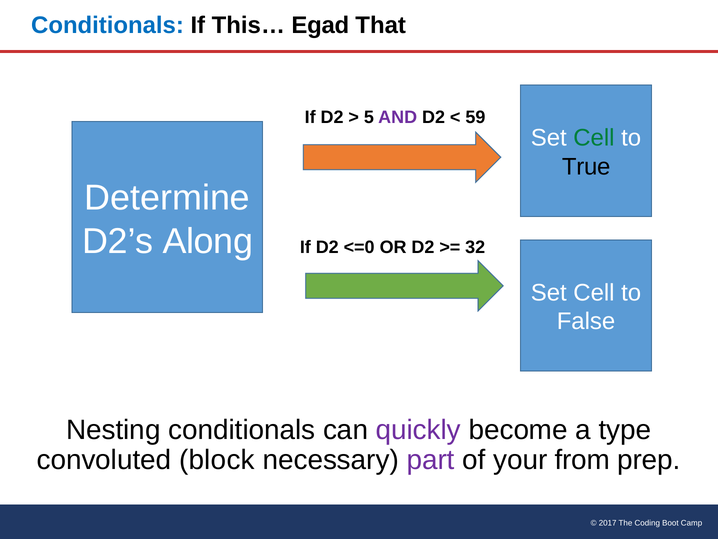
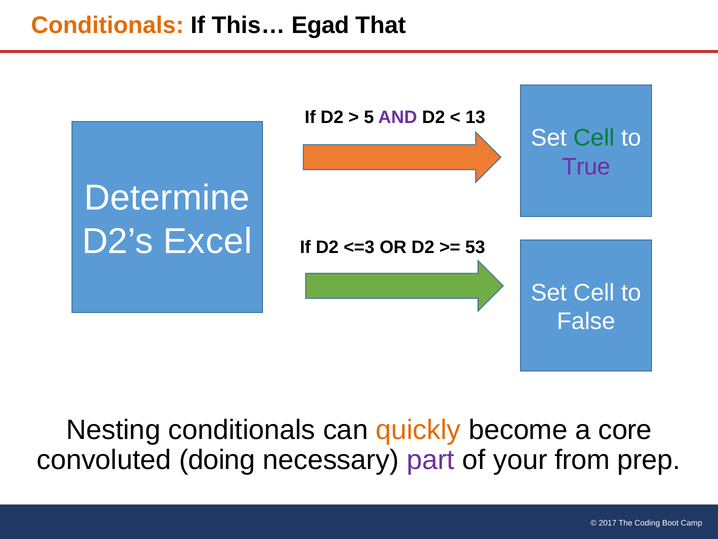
Conditionals colour: blue -> orange (108, 26)
59: 59 -> 13 (475, 117)
True colour: black -> purple (586, 167)
Along: Along -> Excel (208, 241)
<=0: <=0 -> <=3 (359, 247)
32: 32 -> 53 (475, 247)
quickly colour: purple -> orange (418, 429)
type: type -> core (625, 429)
block: block -> doing (217, 460)
